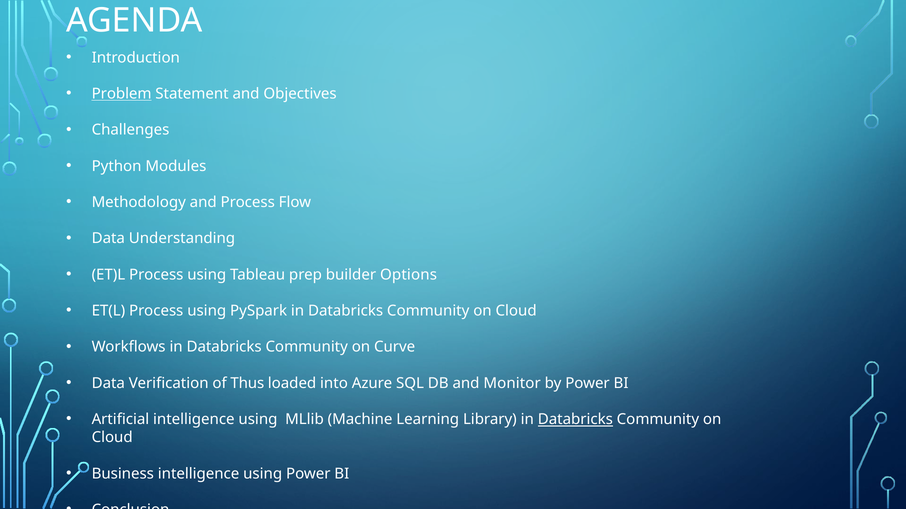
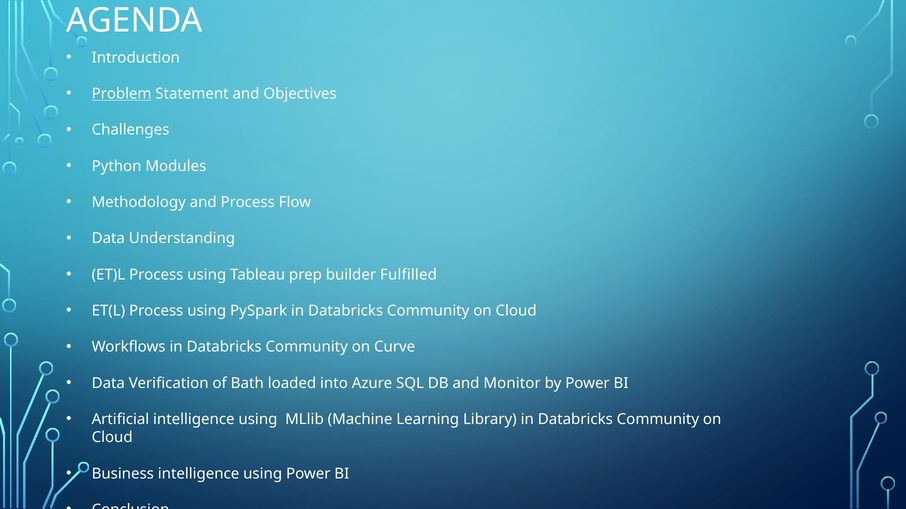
Options: Options -> Fulfilled (409, 275)
Thus: Thus -> Bath (247, 384)
Databricks underline: present -> none (575, 420)
